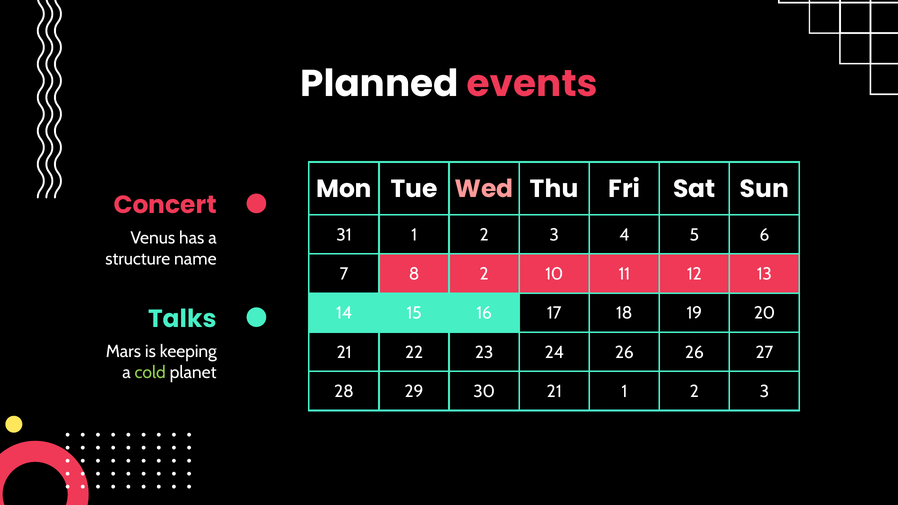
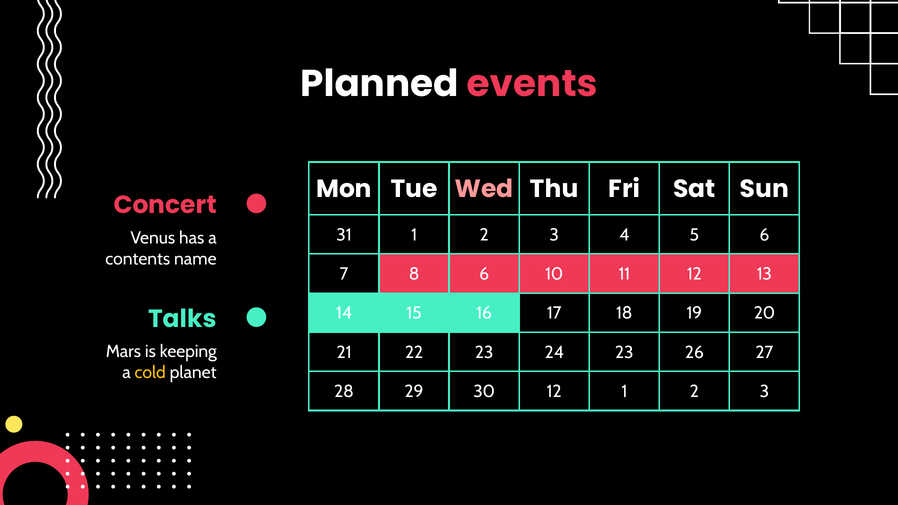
structure: structure -> contents (138, 259)
8 2: 2 -> 6 (484, 274)
24 26: 26 -> 23 (624, 352)
cold colour: light green -> yellow (150, 373)
30 21: 21 -> 12 (554, 392)
